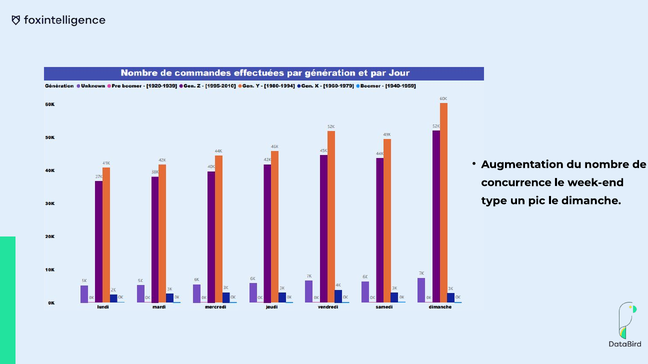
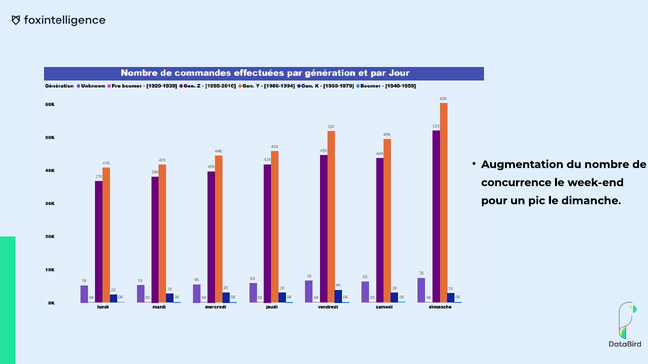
type: type -> pour (494, 201)
